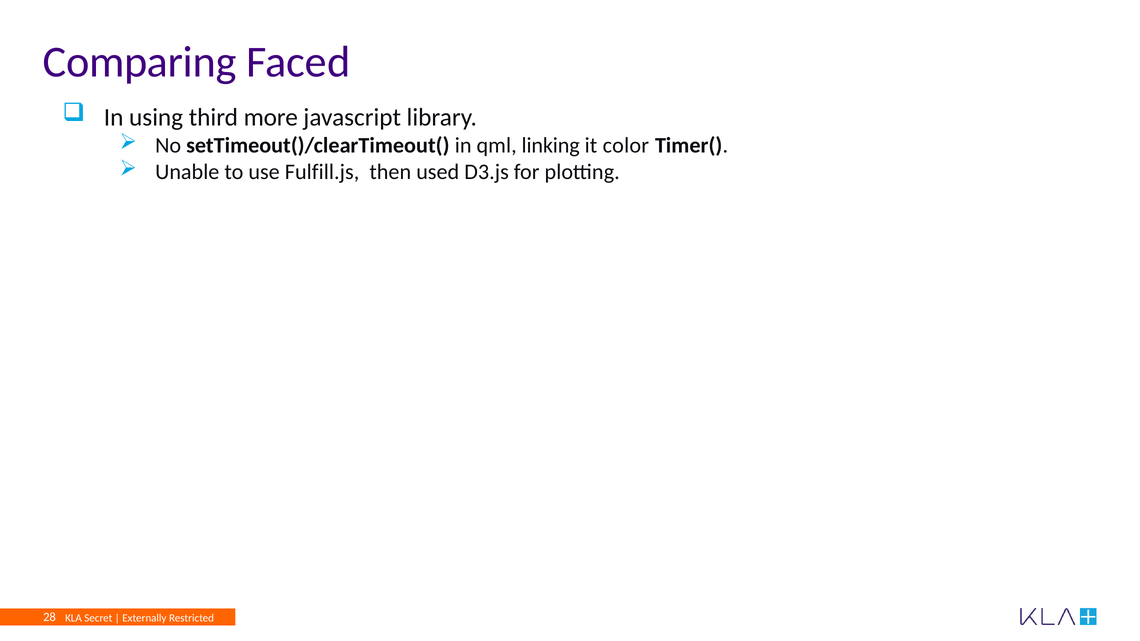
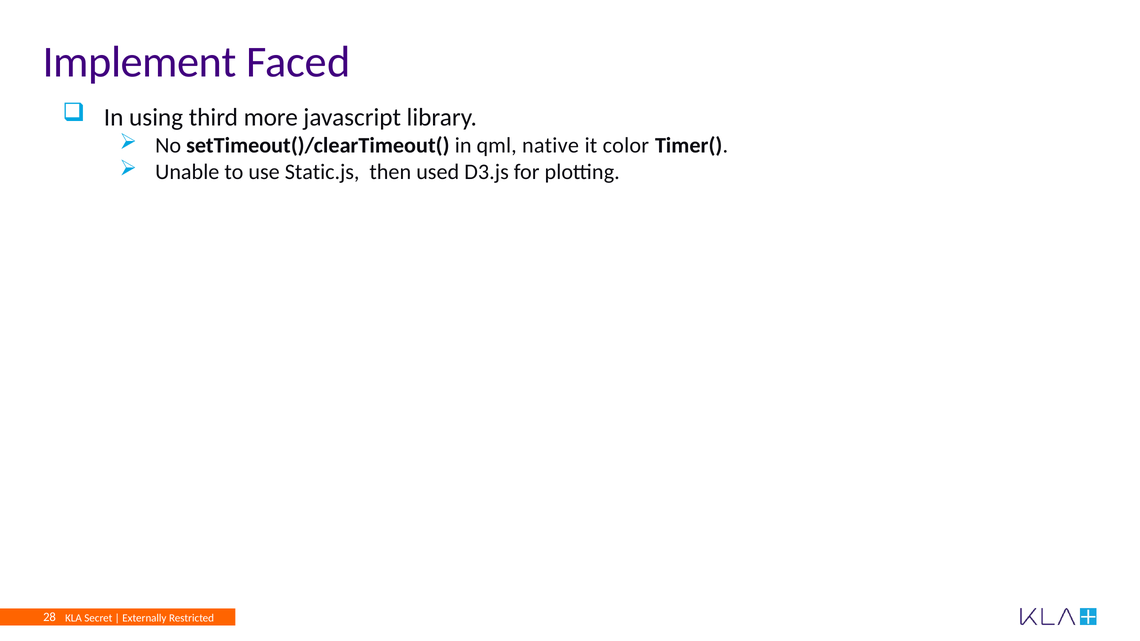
Comparing: Comparing -> Implement (140, 62)
linking: linking -> native (550, 146)
Fulfill.js: Fulfill.js -> Static.js (322, 172)
